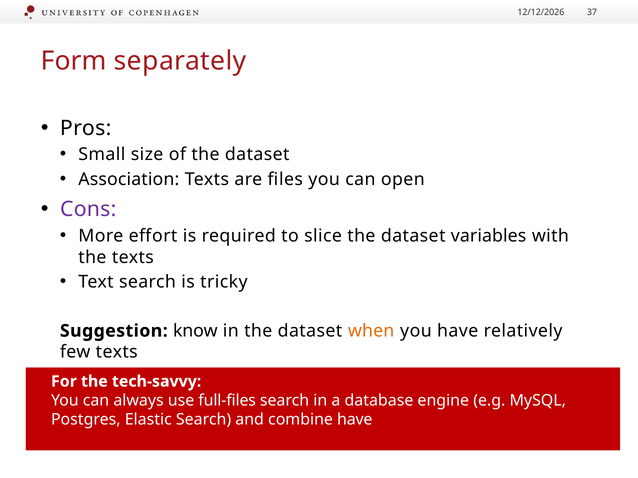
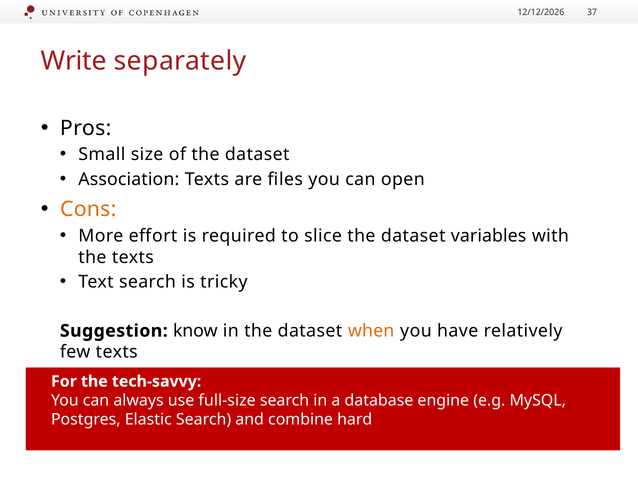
Form: Form -> Write (74, 61)
Cons colour: purple -> orange (88, 210)
full-files: full-files -> full-size (227, 401)
combine have: have -> hard (355, 420)
